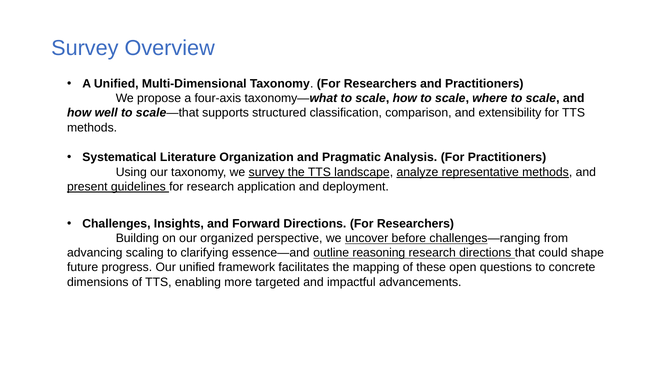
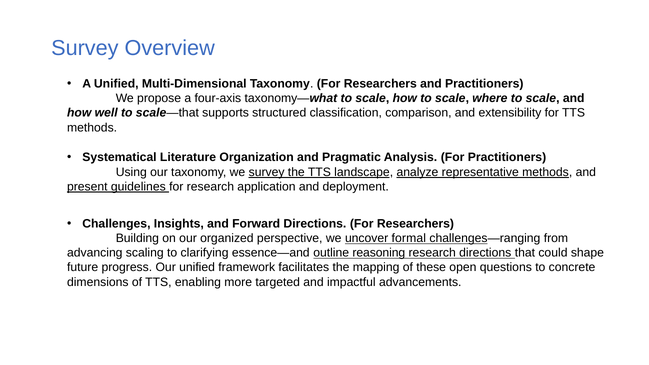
before: before -> formal (409, 238)
